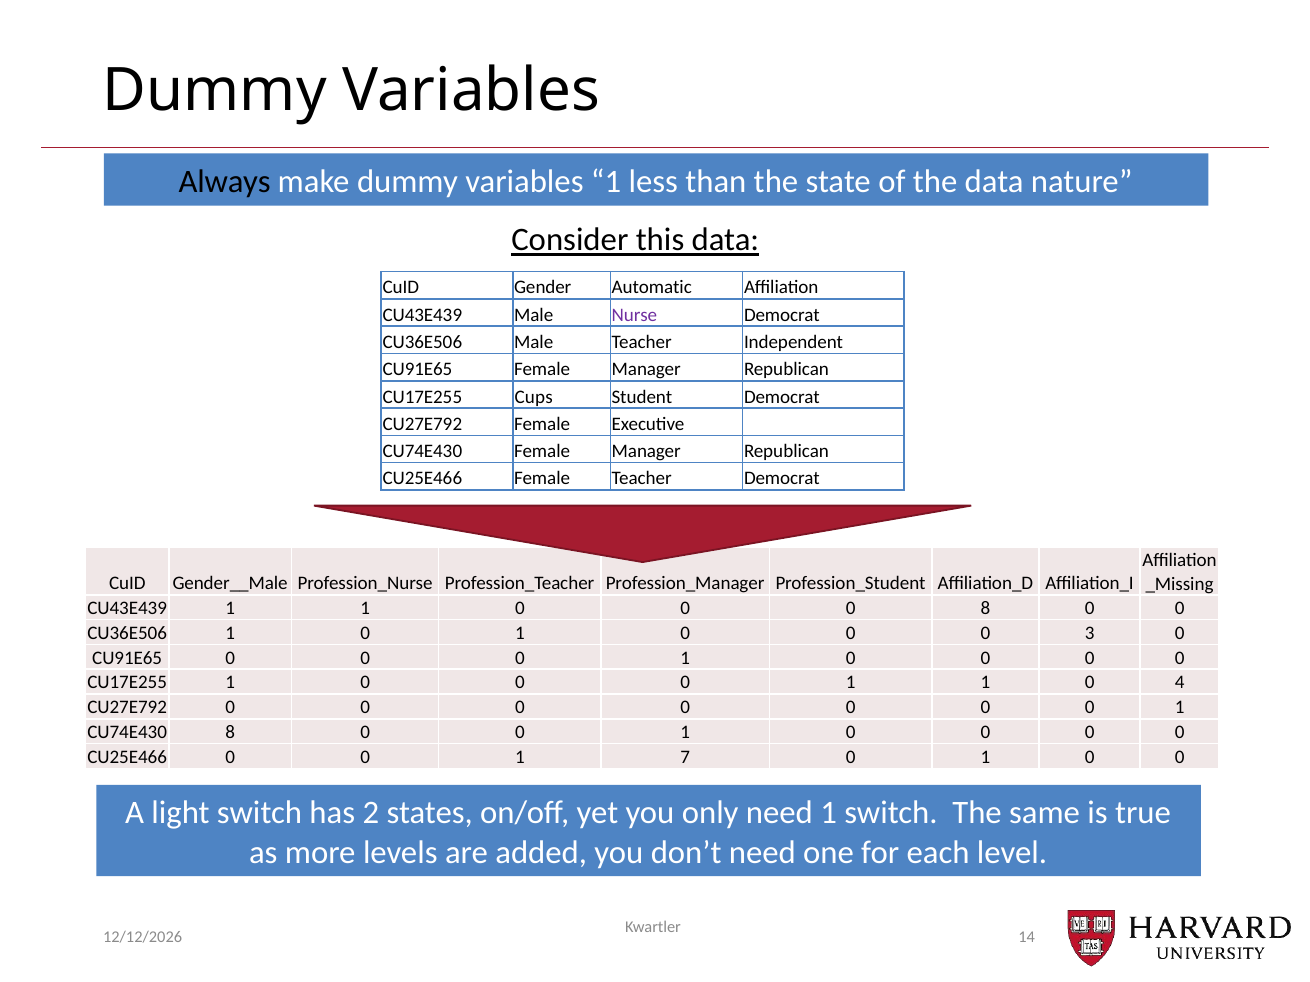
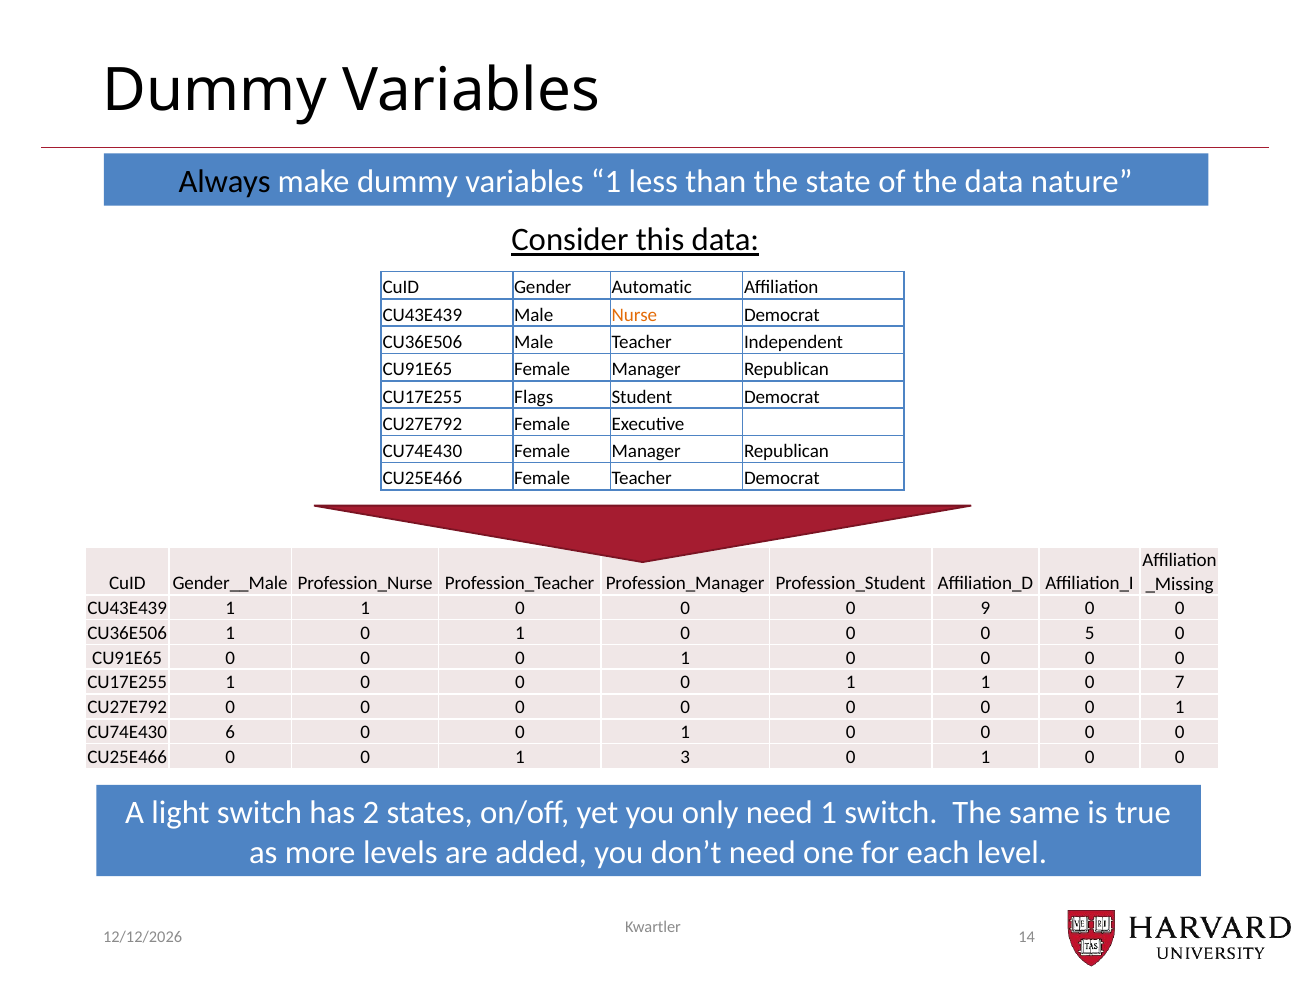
Nurse colour: purple -> orange (634, 315)
Cups: Cups -> Flags (534, 397)
0 8: 8 -> 9 (986, 609)
3: 3 -> 5 (1090, 633)
4: 4 -> 7 (1180, 683)
CU74E430 8: 8 -> 6 (230, 733)
7: 7 -> 3 (685, 757)
